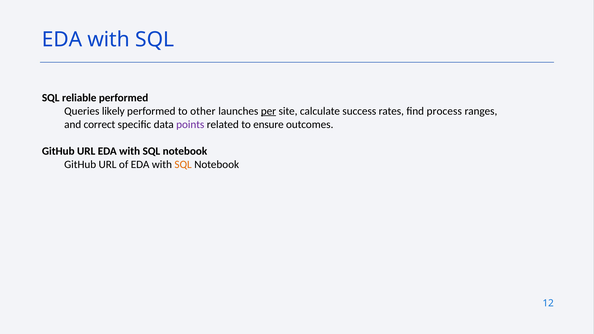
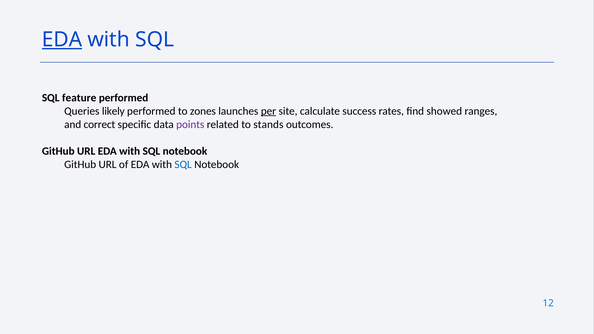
EDA underline: none -> present (62, 40)
reliable: reliable -> feature (79, 98)
other: other -> zones (203, 111)
process: process -> showed (444, 111)
ensure: ensure -> stands (268, 124)
SQL colour: orange -> blue (183, 165)
